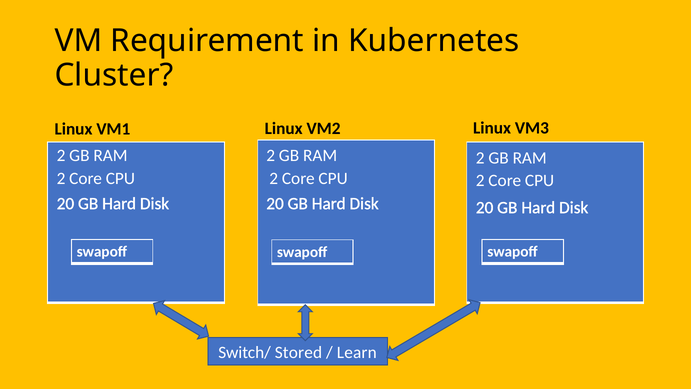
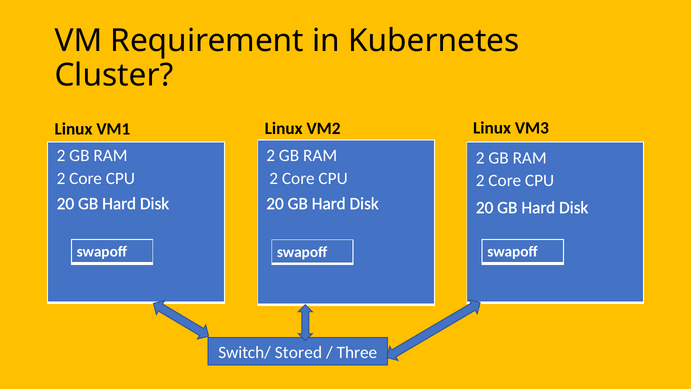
Learn: Learn -> Three (357, 352)
